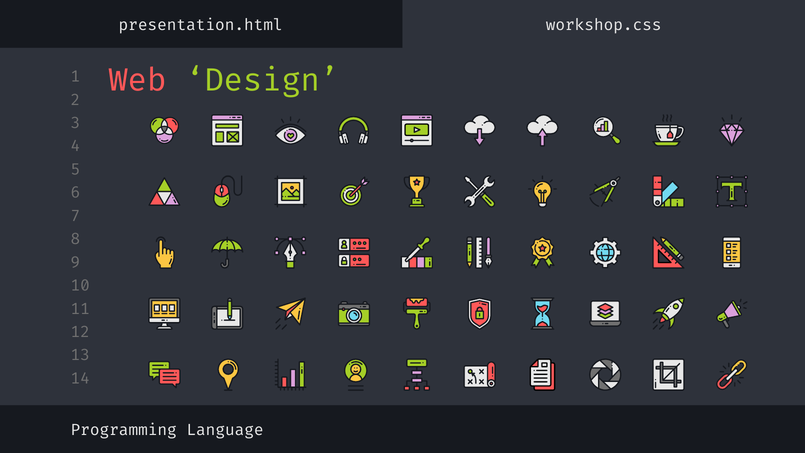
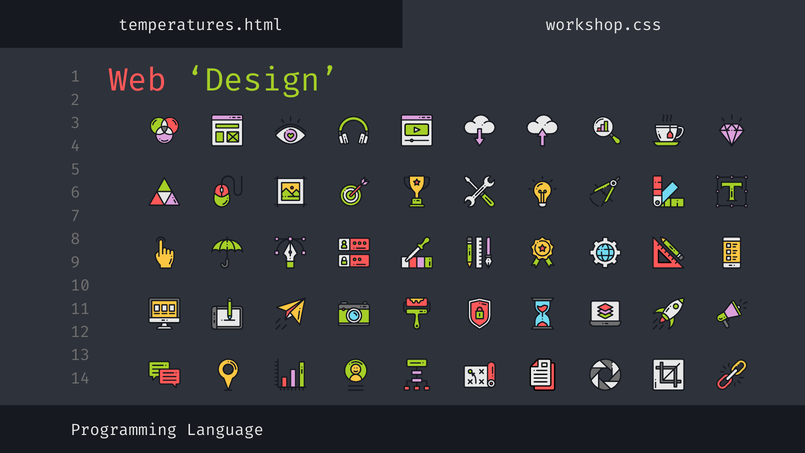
presentation.html: presentation.html -> temperatures.html (201, 25)
